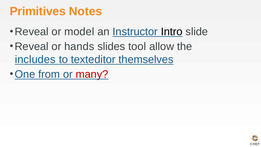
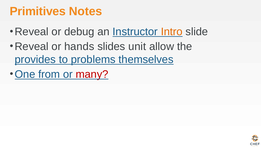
model: model -> debug (79, 32)
Intro colour: black -> orange (172, 32)
tool: tool -> unit (137, 46)
includes: includes -> provides (35, 59)
texteditor: texteditor -> problems (93, 59)
